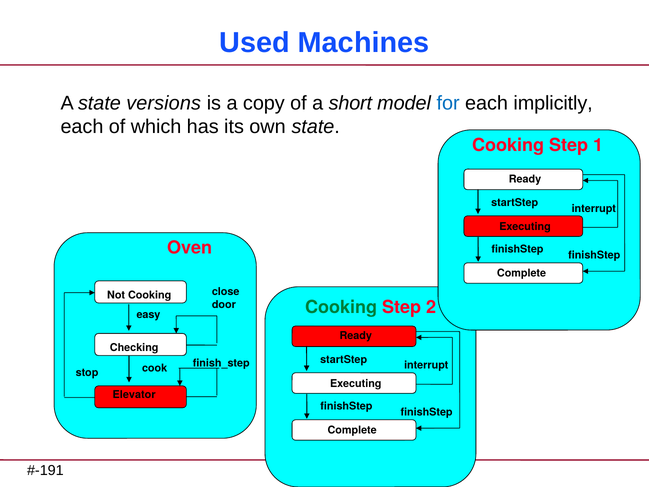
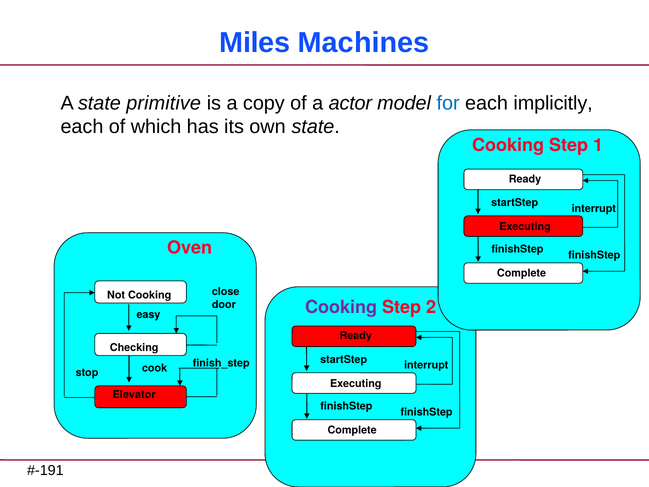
Used: Used -> Miles (255, 43)
versions: versions -> primitive (164, 103)
short: short -> actor (350, 103)
Cooking colour: green -> purple (341, 307)
